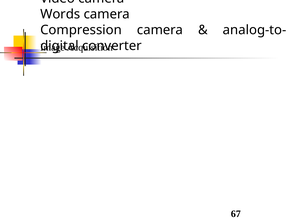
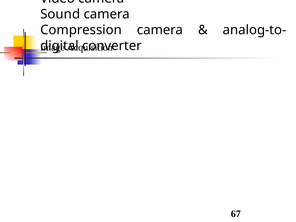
Words: Words -> Sound (60, 14)
